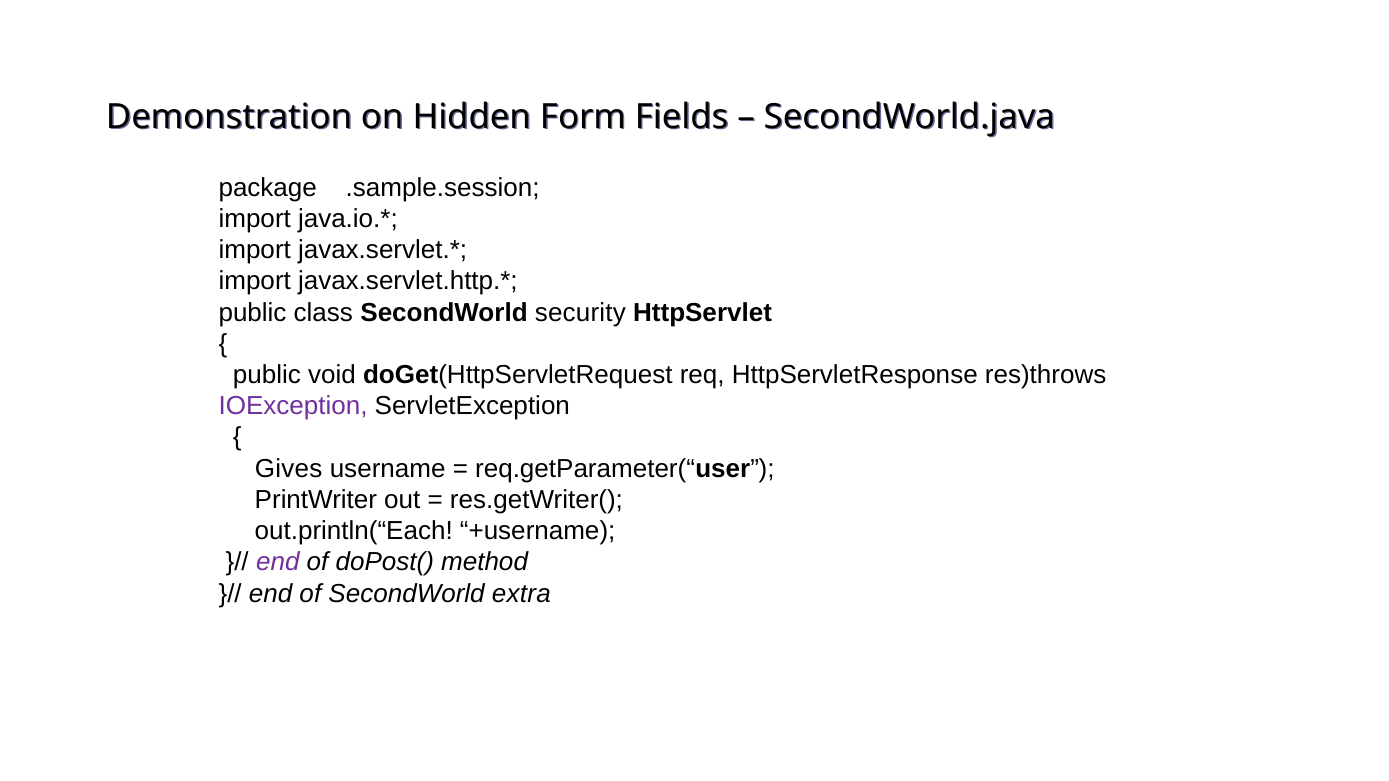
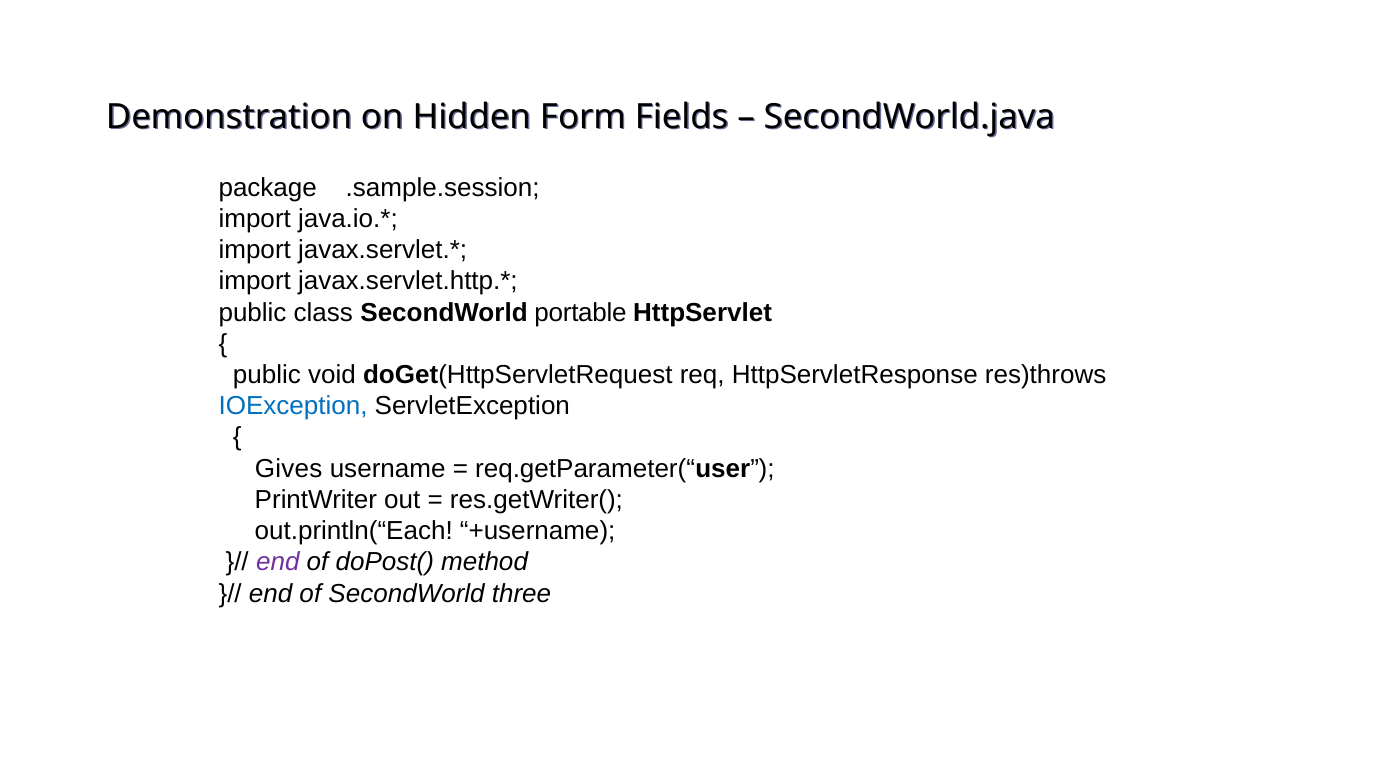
security: security -> portable (581, 313)
IOException colour: purple -> blue (293, 406)
extra: extra -> three (522, 594)
